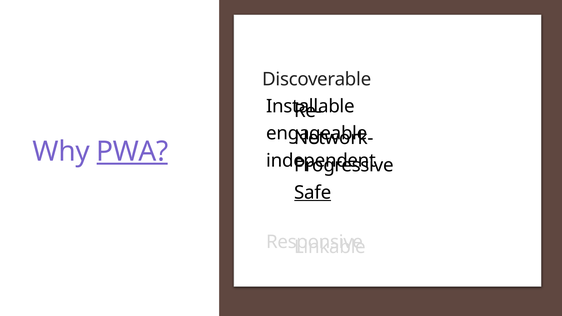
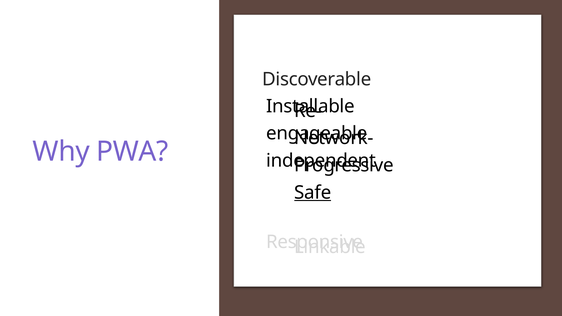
PWA underline: present -> none (132, 152)
